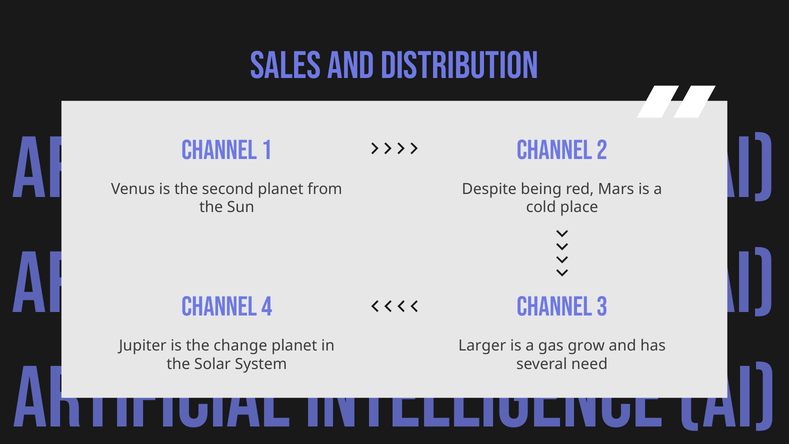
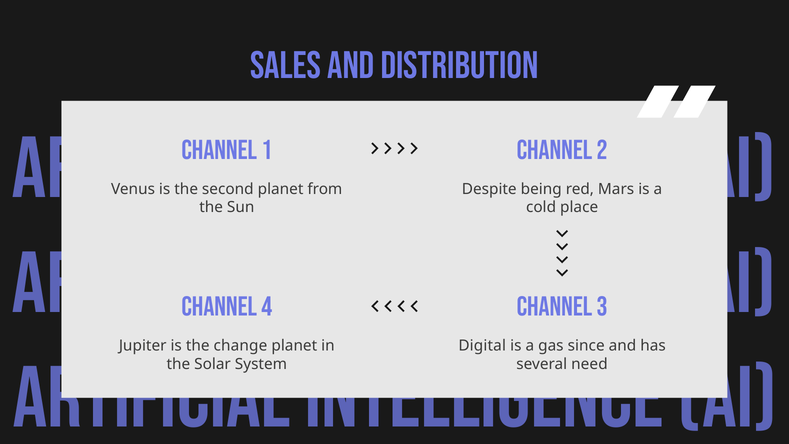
Larger: Larger -> Digital (482, 345)
grow: grow -> since (586, 345)
